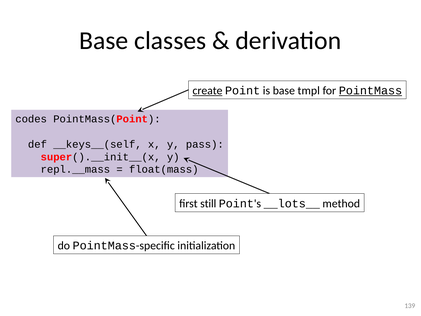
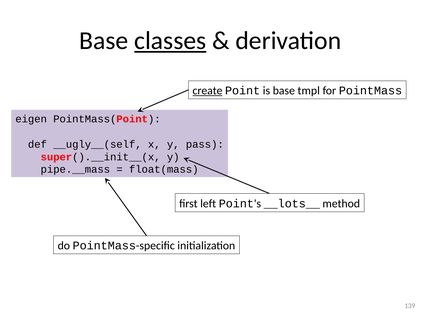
classes underline: none -> present (170, 41)
PointMass underline: present -> none (370, 91)
codes: codes -> eigen (31, 119)
__keys__(self: __keys__(self -> __ugly__(self (97, 144)
repl.__mass: repl.__mass -> pipe.__mass (75, 169)
still: still -> left (208, 203)
